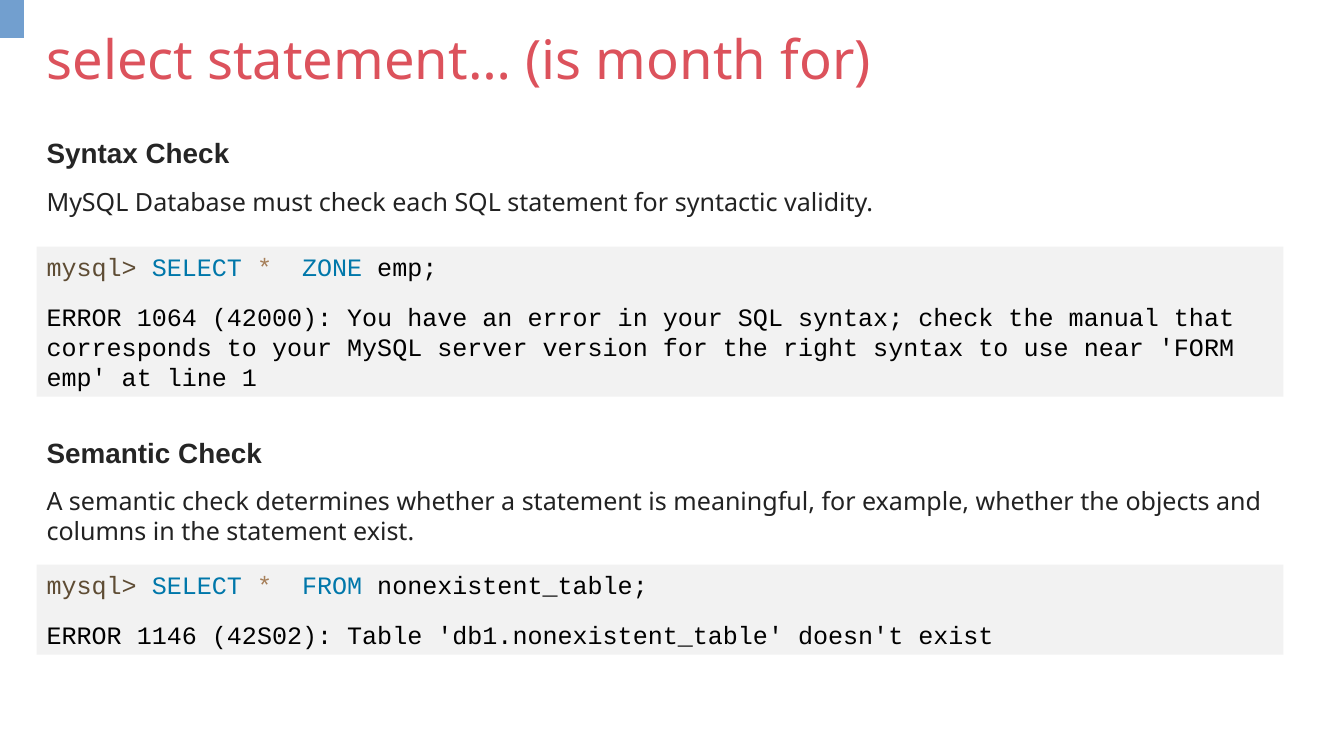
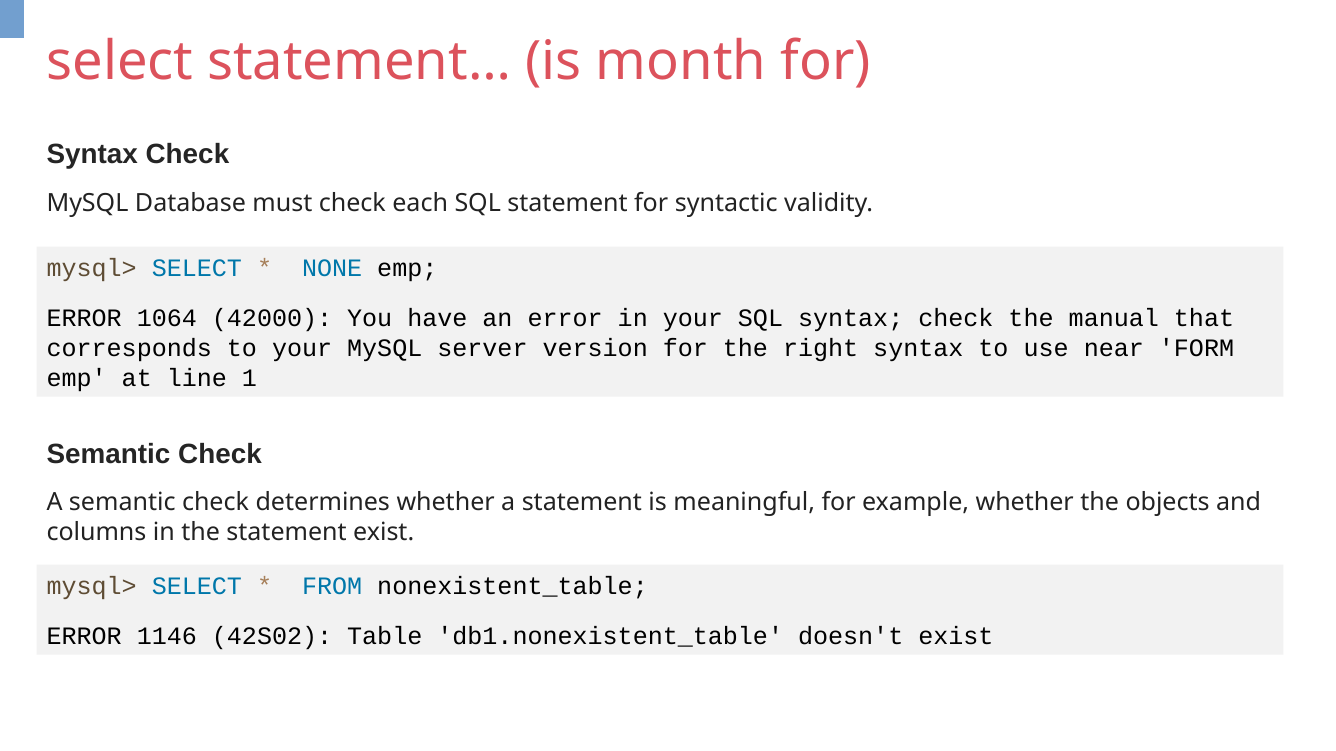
ZONE: ZONE -> NONE (332, 269)
